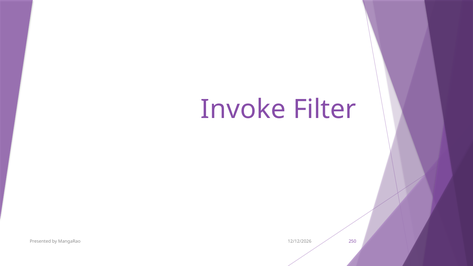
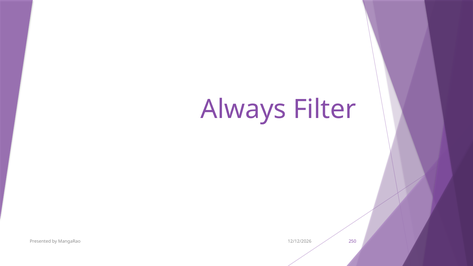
Invoke: Invoke -> Always (243, 109)
